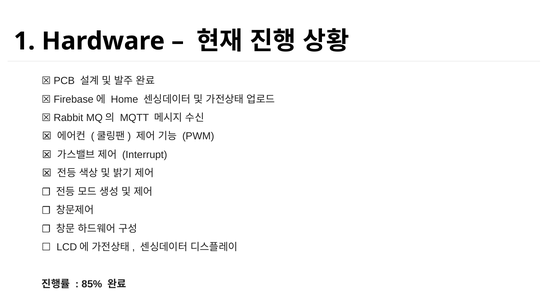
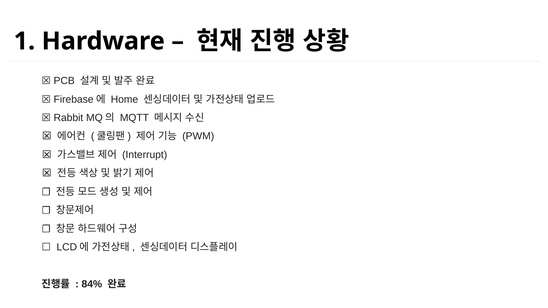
85%: 85% -> 84% (92, 284)
